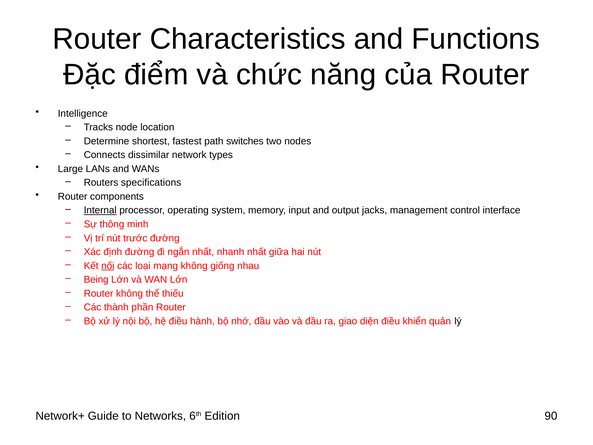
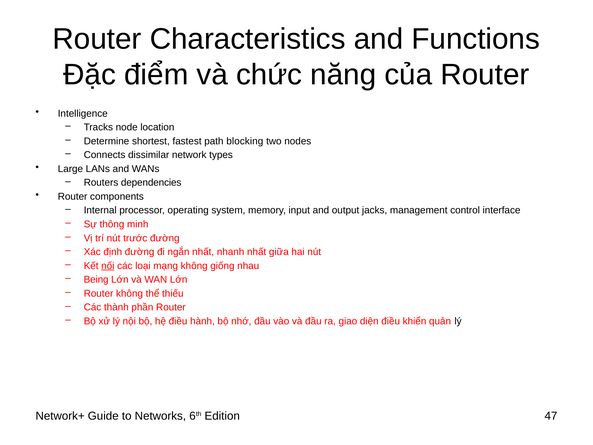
switches: switches -> blocking (245, 141)
specifications: specifications -> dependencies (151, 183)
Internal underline: present -> none (100, 210)
90: 90 -> 47 (551, 416)
